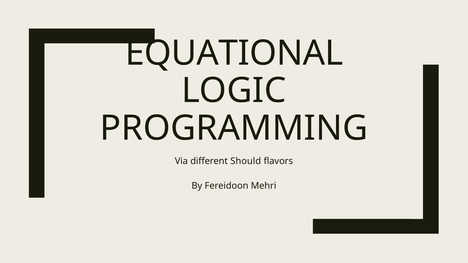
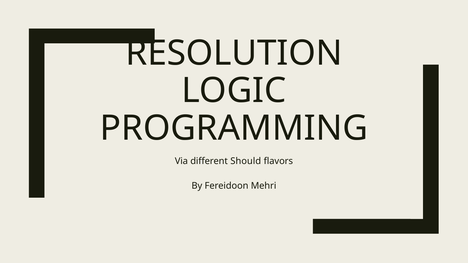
EQUATIONAL: EQUATIONAL -> RESOLUTION (234, 53)
